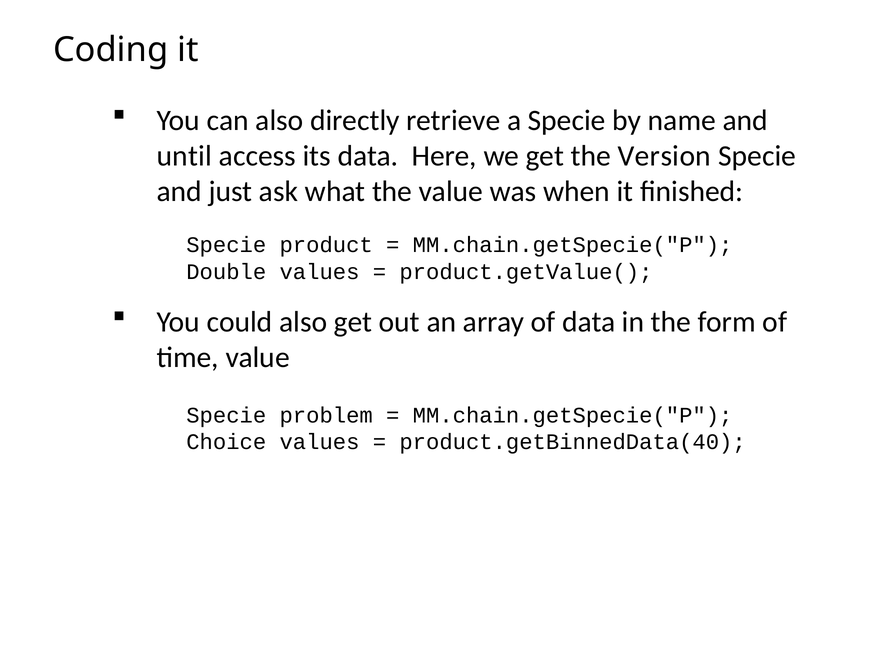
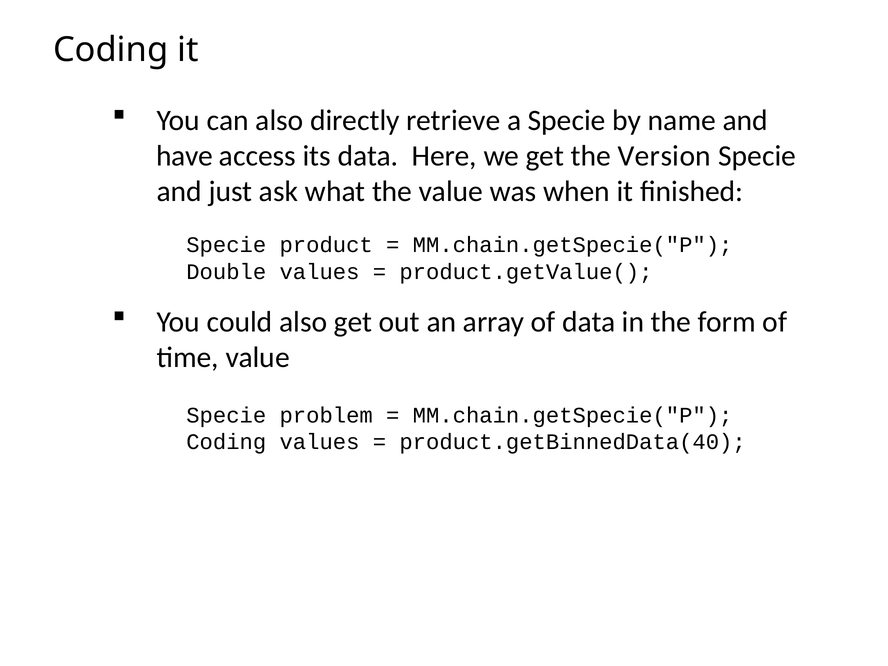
until: until -> have (185, 156)
Choice: Choice -> Coding (226, 442)
